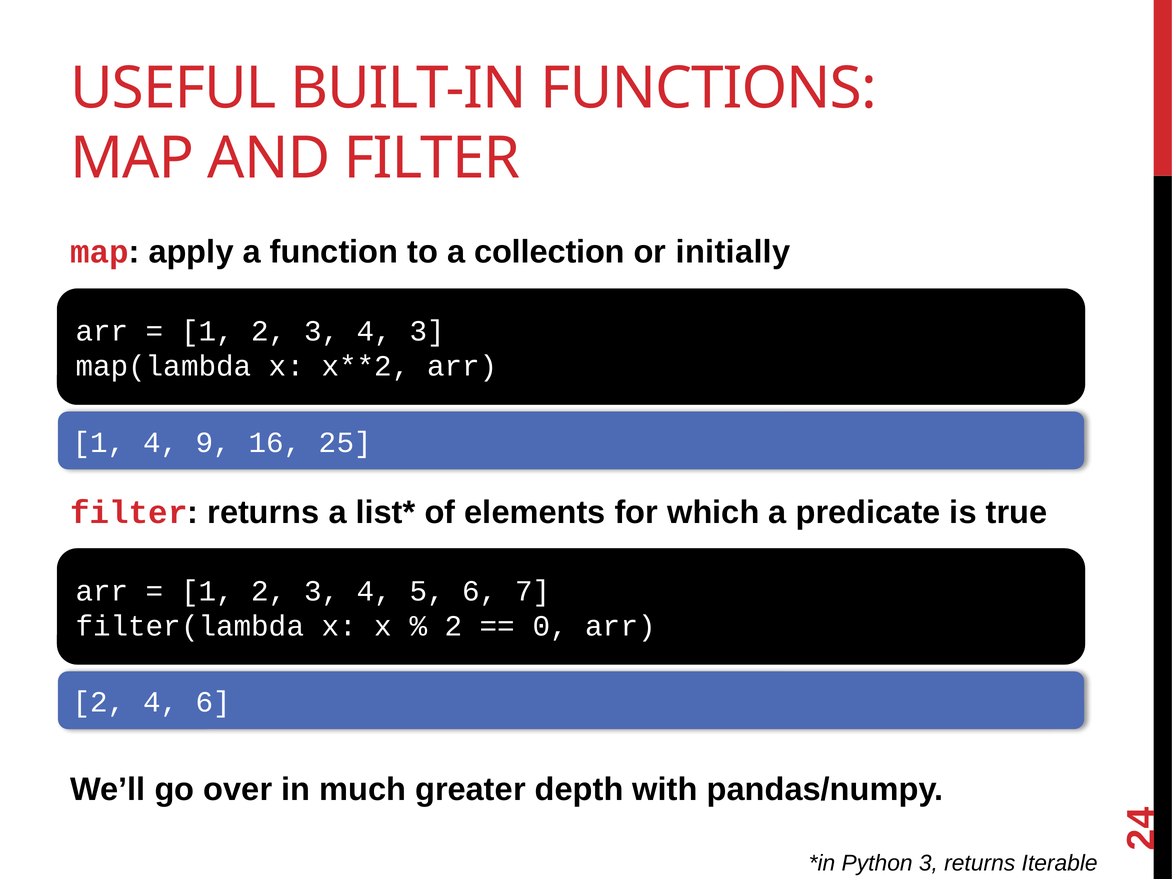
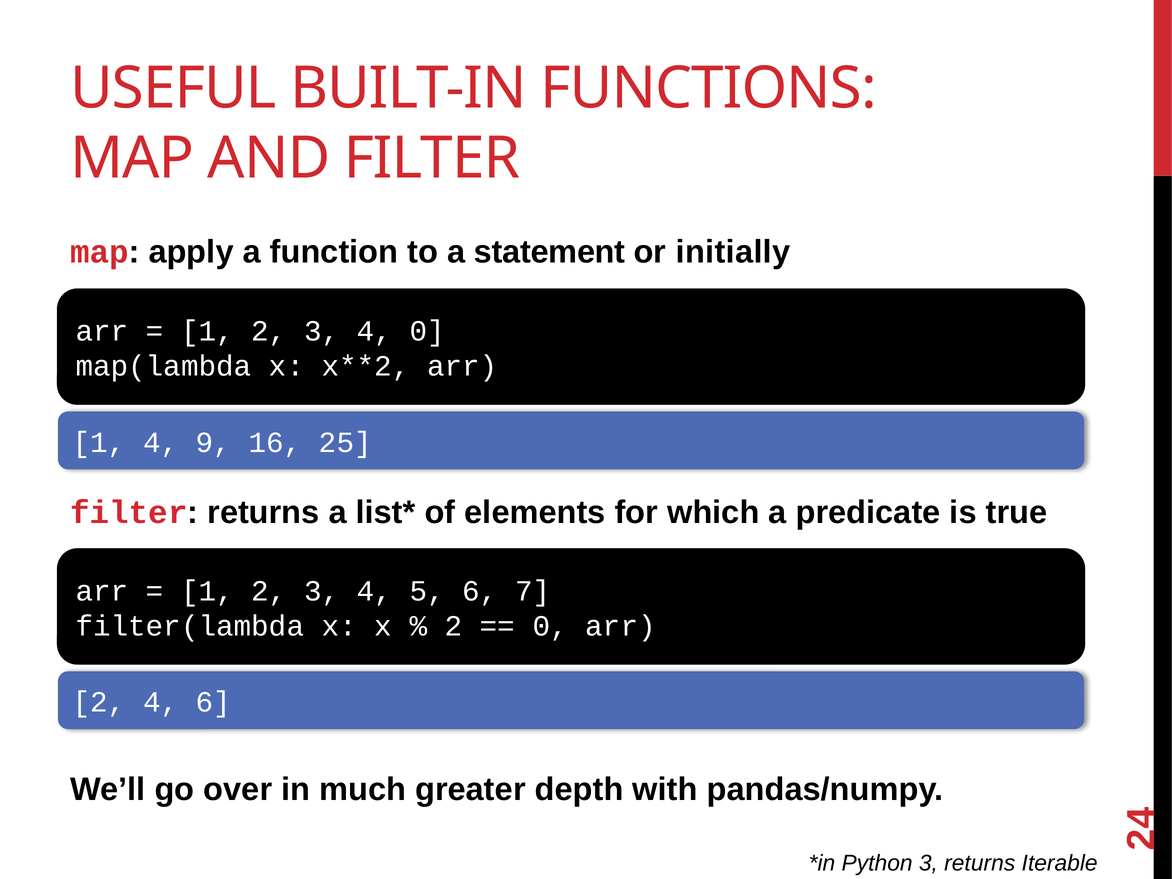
collection: collection -> statement (550, 252)
4 3: 3 -> 0 (427, 331)
